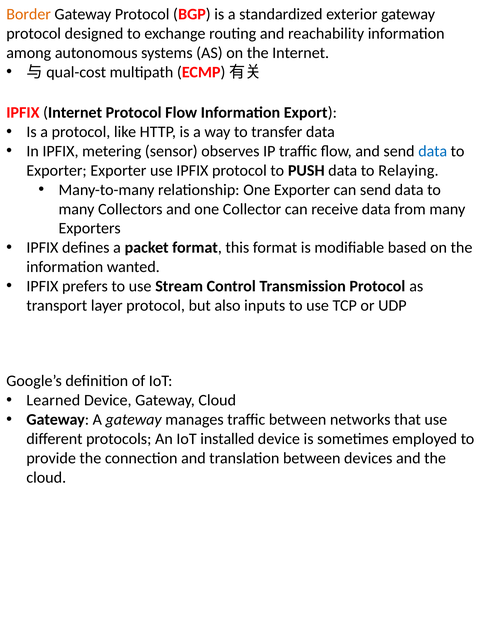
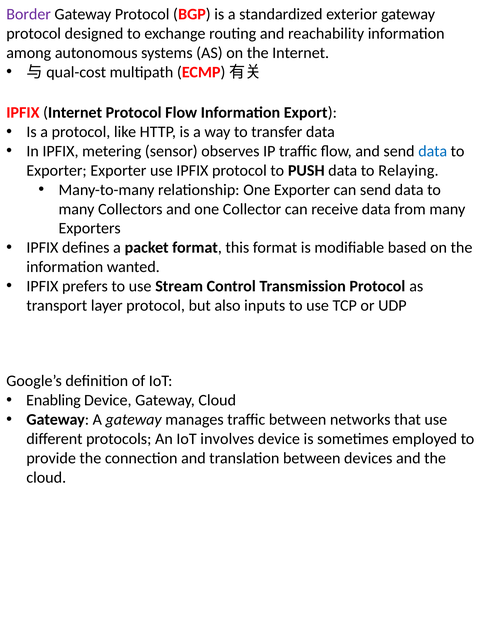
Border colour: orange -> purple (29, 14)
Learned: Learned -> Enabling (53, 400)
installed: installed -> involves (227, 439)
